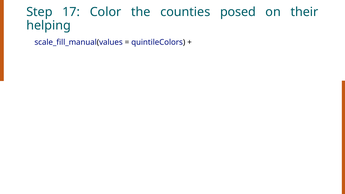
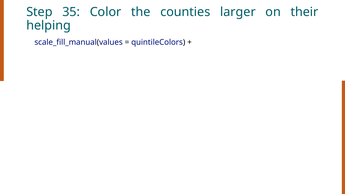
17: 17 -> 35 (71, 12)
posed: posed -> larger (238, 12)
